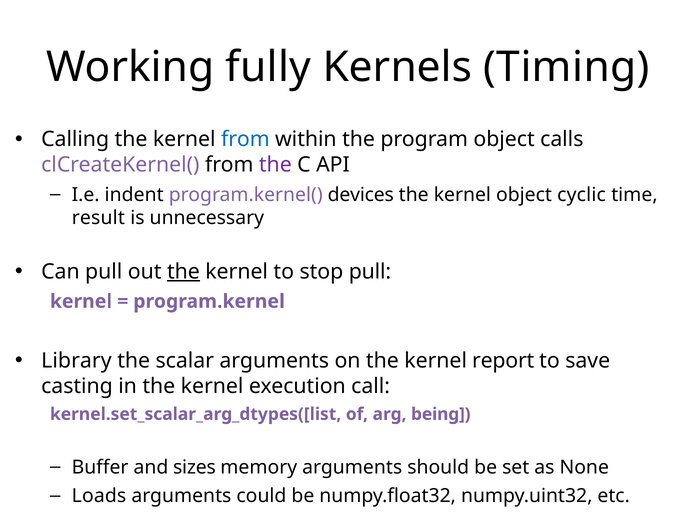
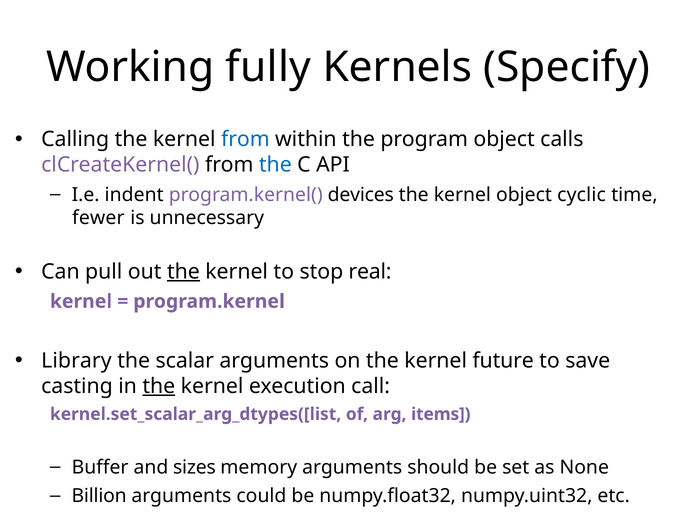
Timing: Timing -> Specify (567, 67)
the colour: purple -> blue (275, 165)
result: result -> fewer (98, 218)
stop pull: pull -> real (370, 272)
report: report -> future (503, 361)
the underline: none -> present (159, 387)
being: being -> items (441, 415)
Loads: Loads -> Billion (99, 497)
